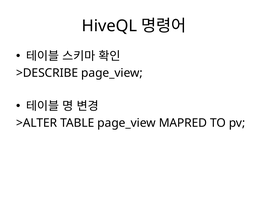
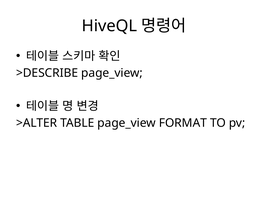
MAPRED: MAPRED -> FORMAT (183, 123)
